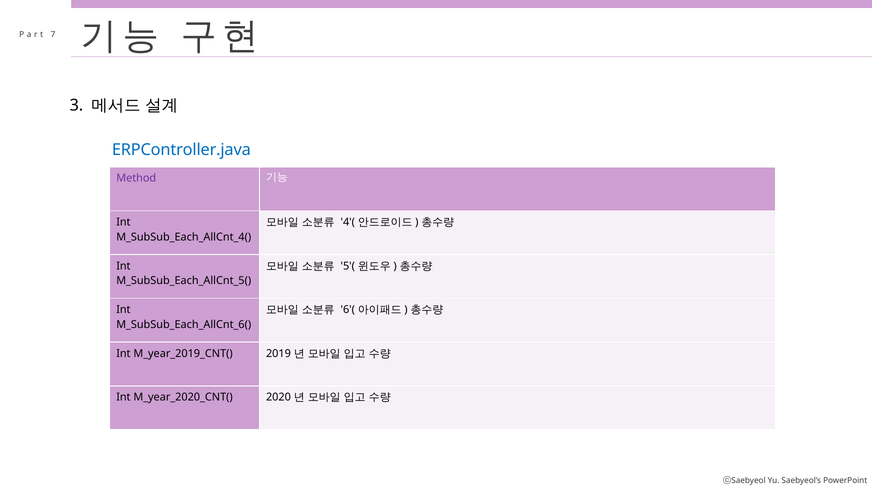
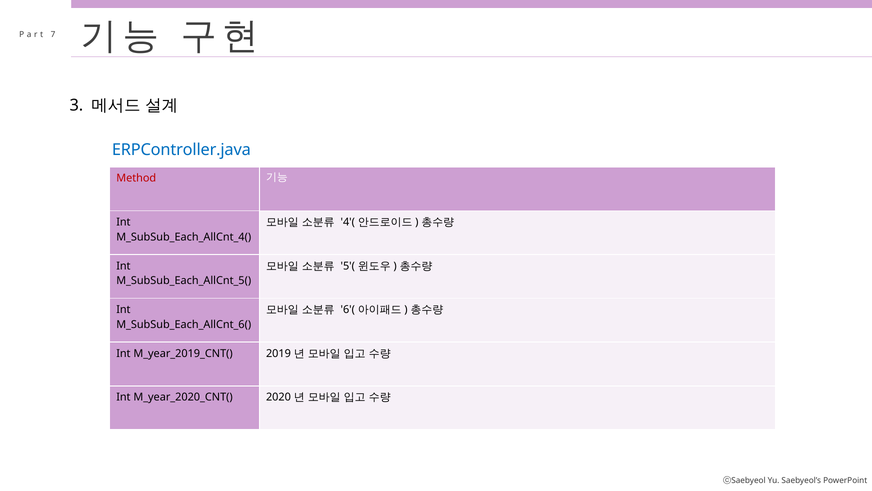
Method colour: purple -> red (136, 178)
